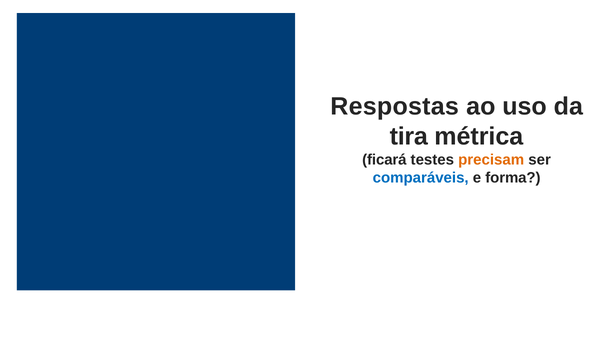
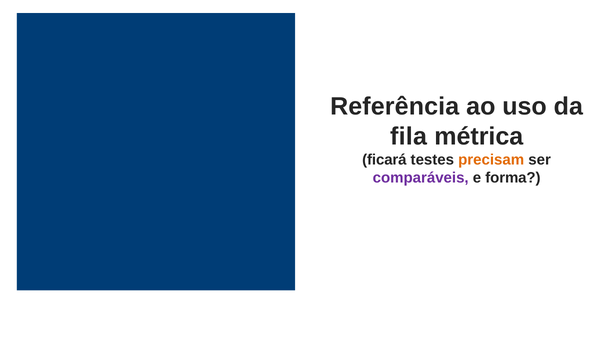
Respostas: Respostas -> Referência (395, 106)
tira: tira -> fila (409, 136)
comparáveis colour: blue -> purple (421, 178)
